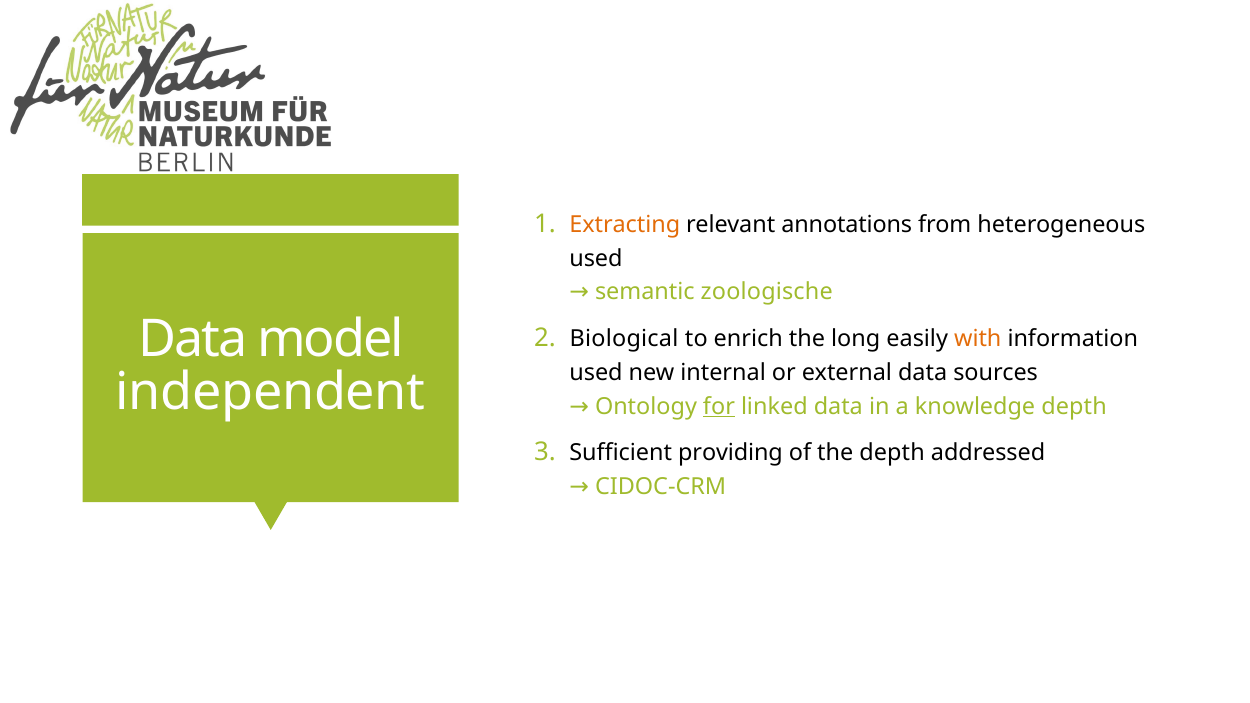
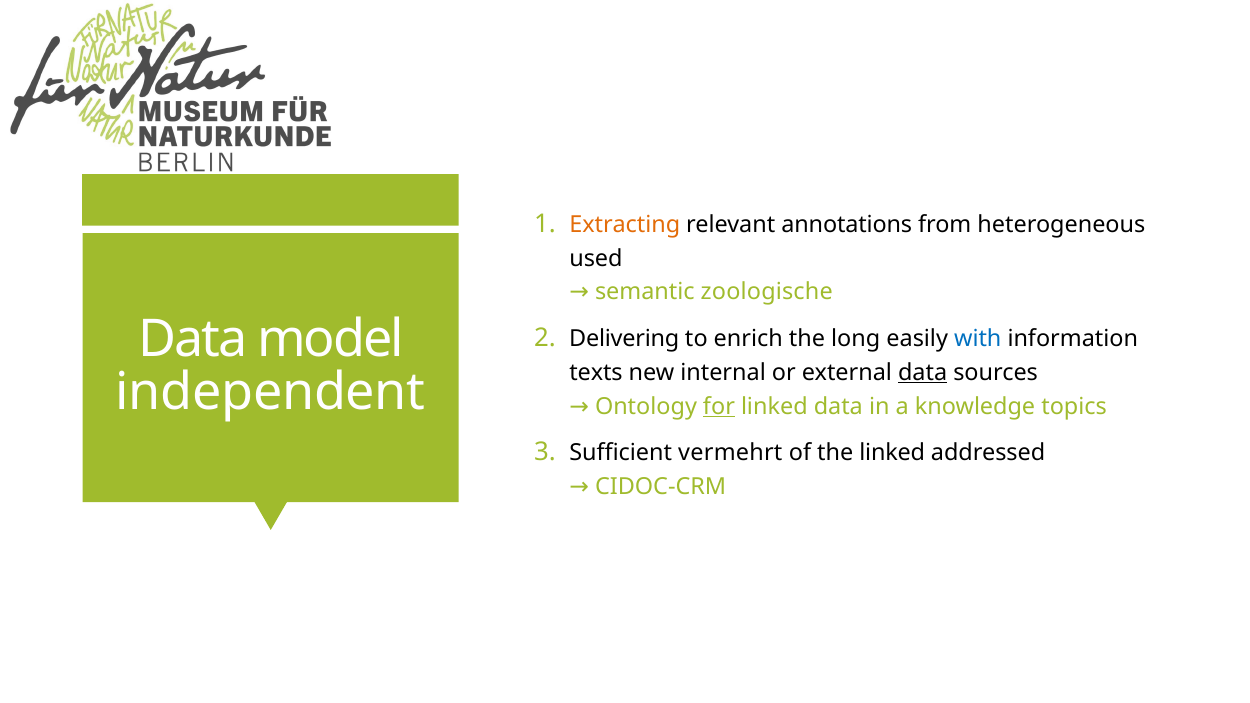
Biological: Biological -> Delivering (624, 339)
with colour: orange -> blue (978, 339)
used: used -> texts (596, 373)
data underline: none -> present (923, 373)
knowledge depth: depth -> topics (1074, 406)
providing: providing -> vermehrt (730, 453)
the depth: depth -> linked (892, 453)
